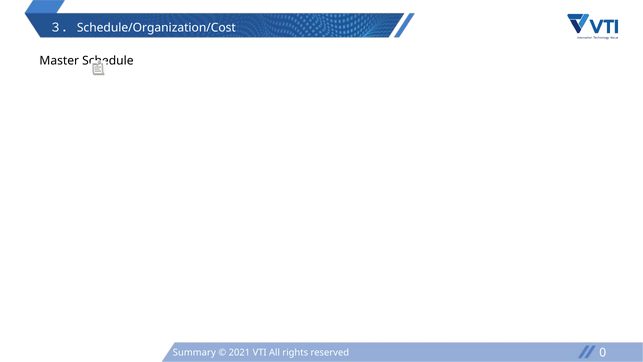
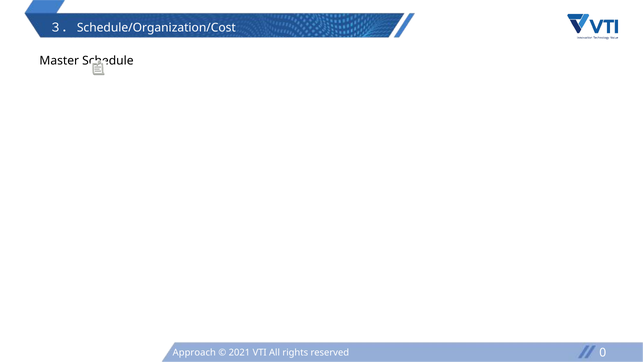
Summary: Summary -> Approach (194, 353)
